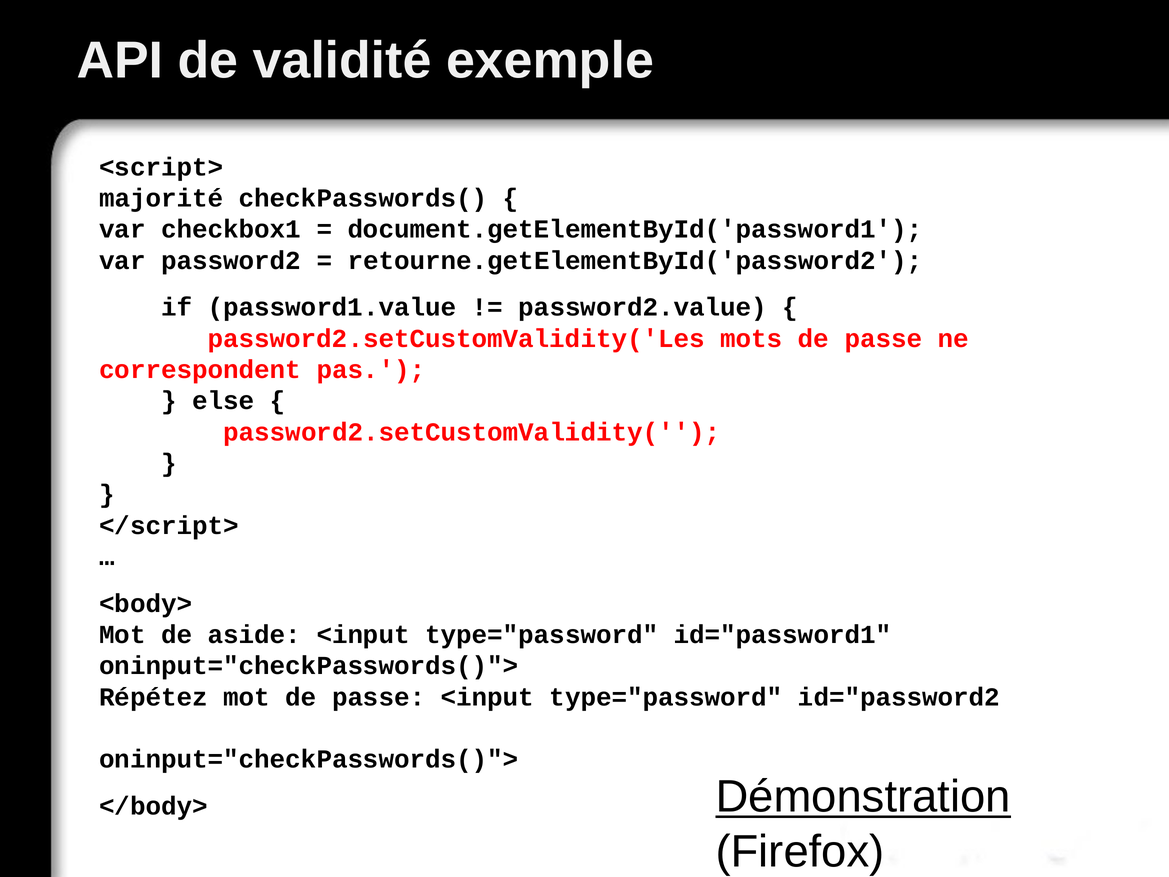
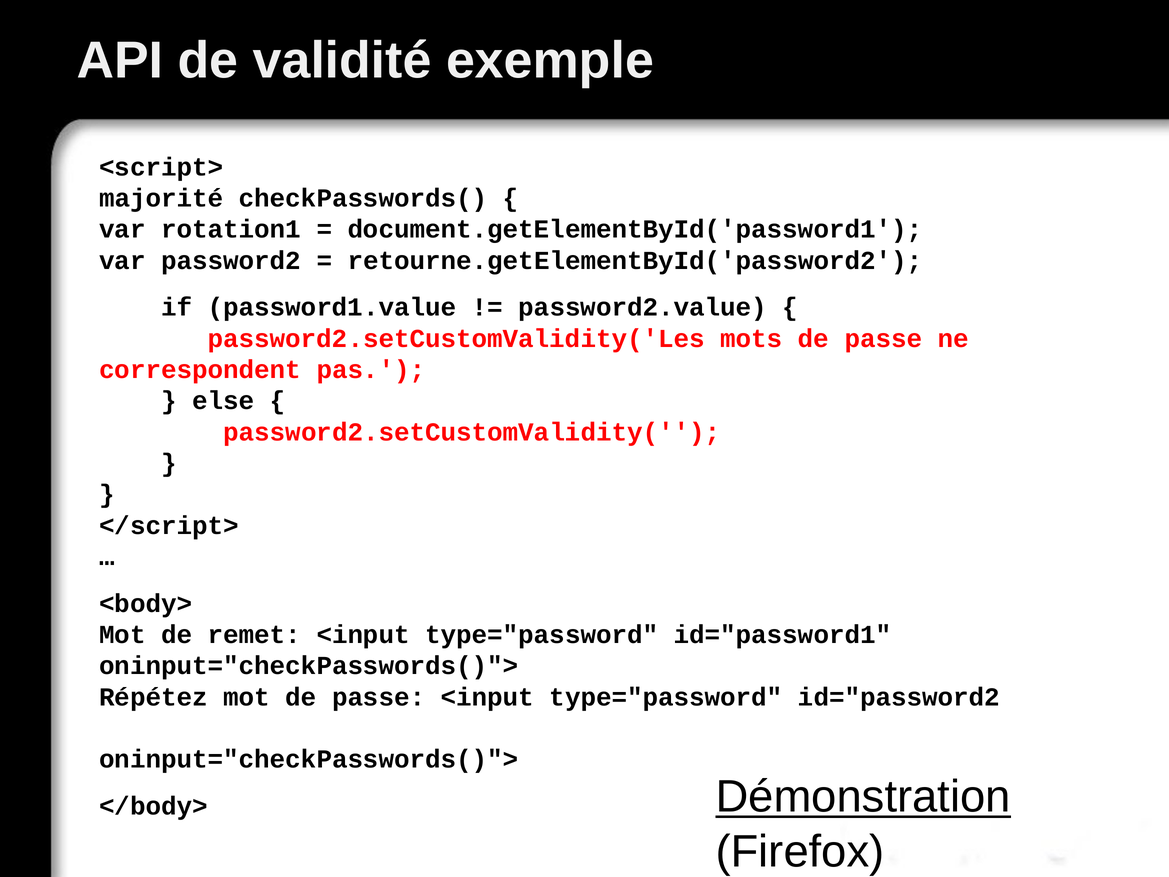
checkbox1: checkbox1 -> rotation1 (231, 229)
aside: aside -> remet (254, 634)
